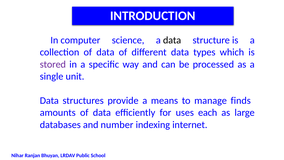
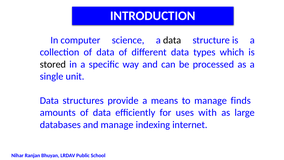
stored colour: purple -> black (53, 64)
each: each -> with (208, 112)
and number: number -> manage (117, 125)
